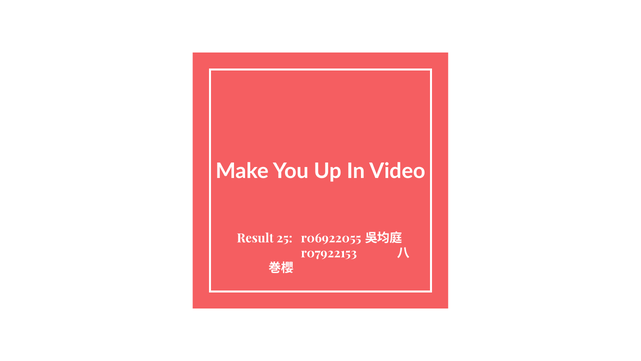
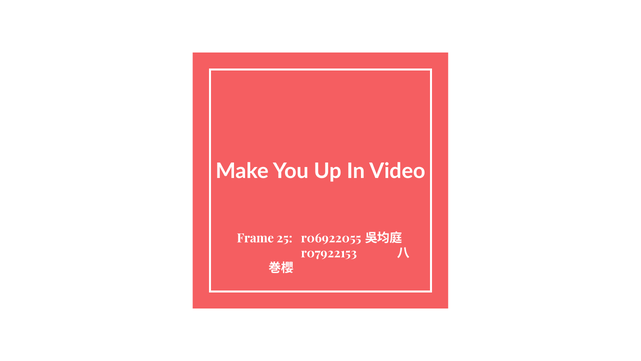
Result: Result -> Frame (255, 238)
